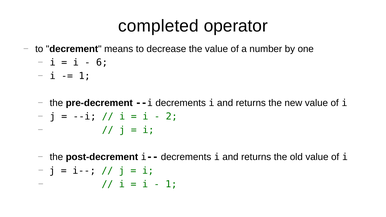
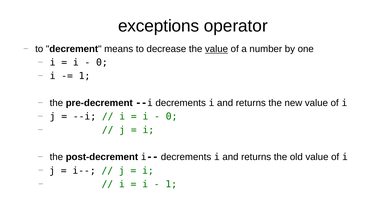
completed: completed -> exceptions (159, 26)
value underline: none -> present (216, 49)
6: 6 -> 0 (102, 63)
2: 2 -> 0 (172, 117)
